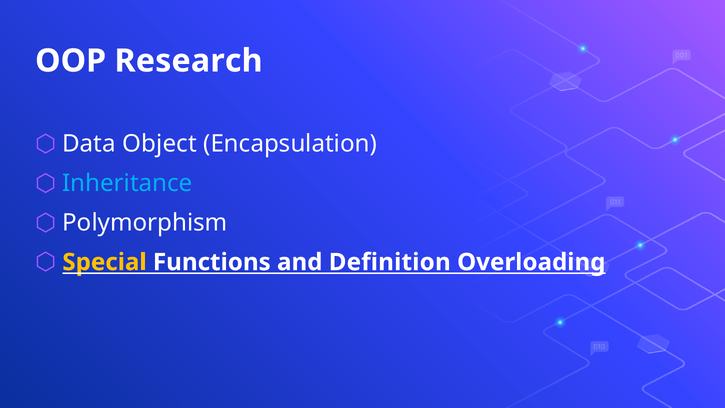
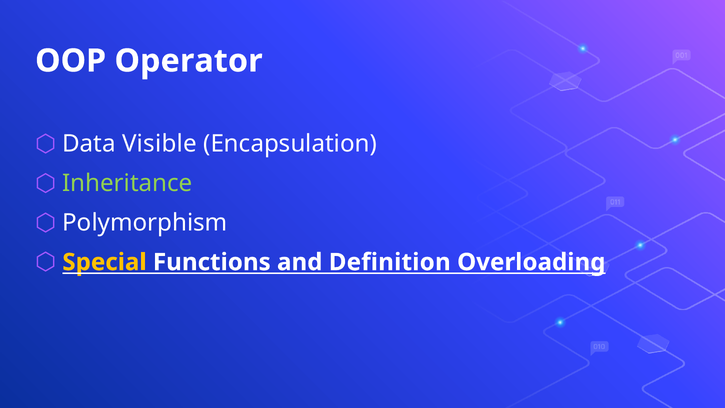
Research: Research -> Operator (189, 61)
Object: Object -> Visible (159, 144)
Inheritance colour: light blue -> light green (127, 183)
